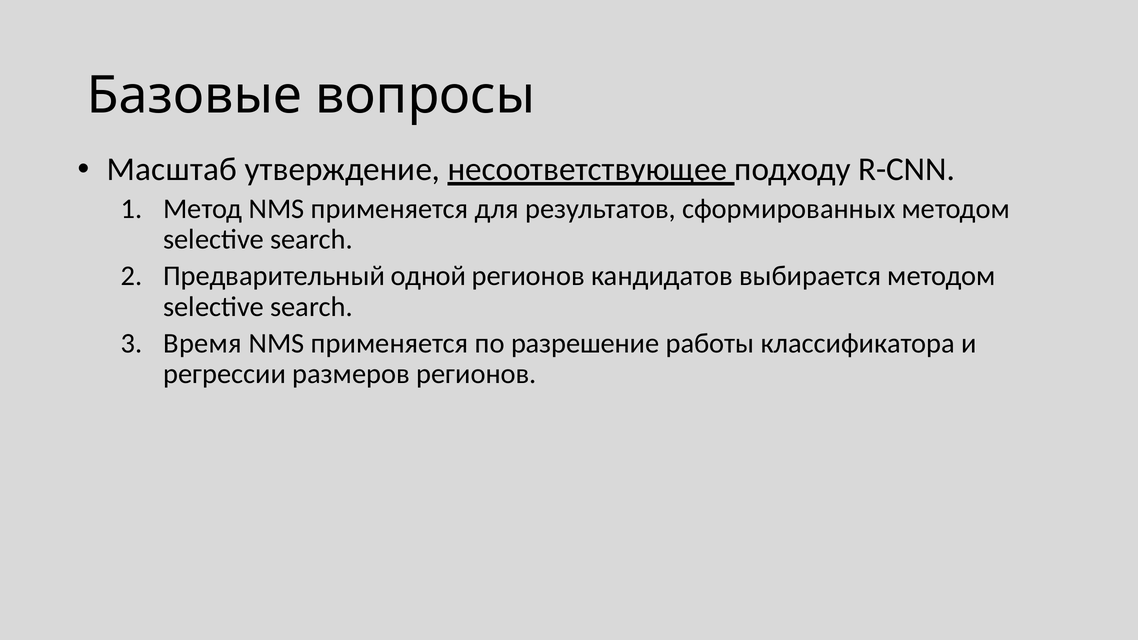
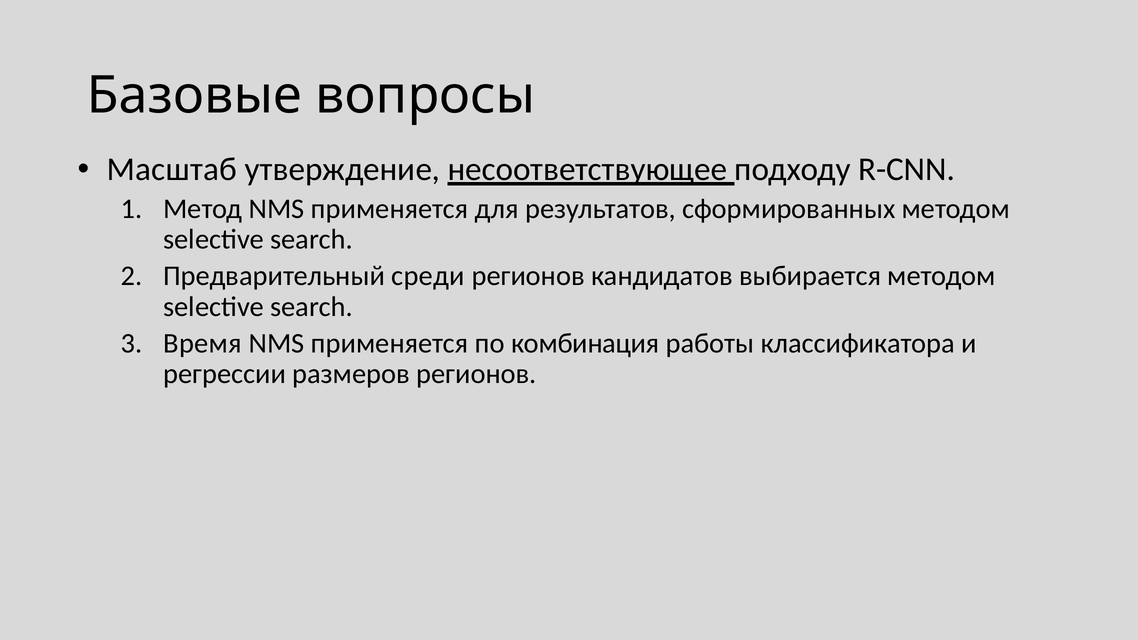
одной: одной -> среди (428, 276)
разрешение: разрешение -> комбинация (585, 343)
